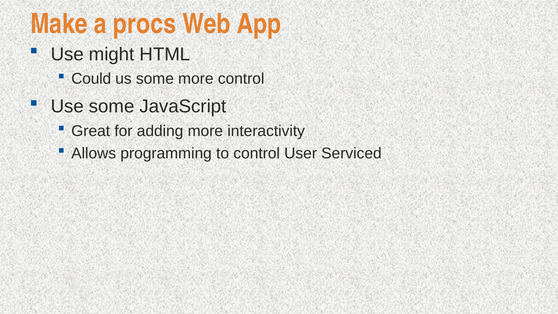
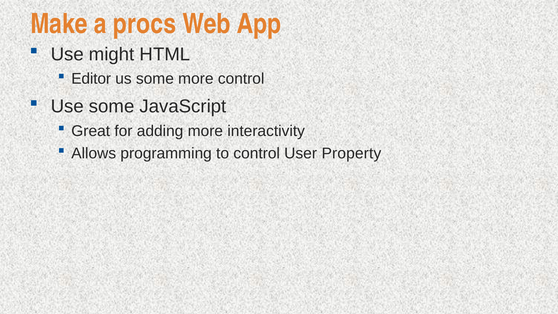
Could: Could -> Editor (91, 79)
Serviced: Serviced -> Property (351, 153)
